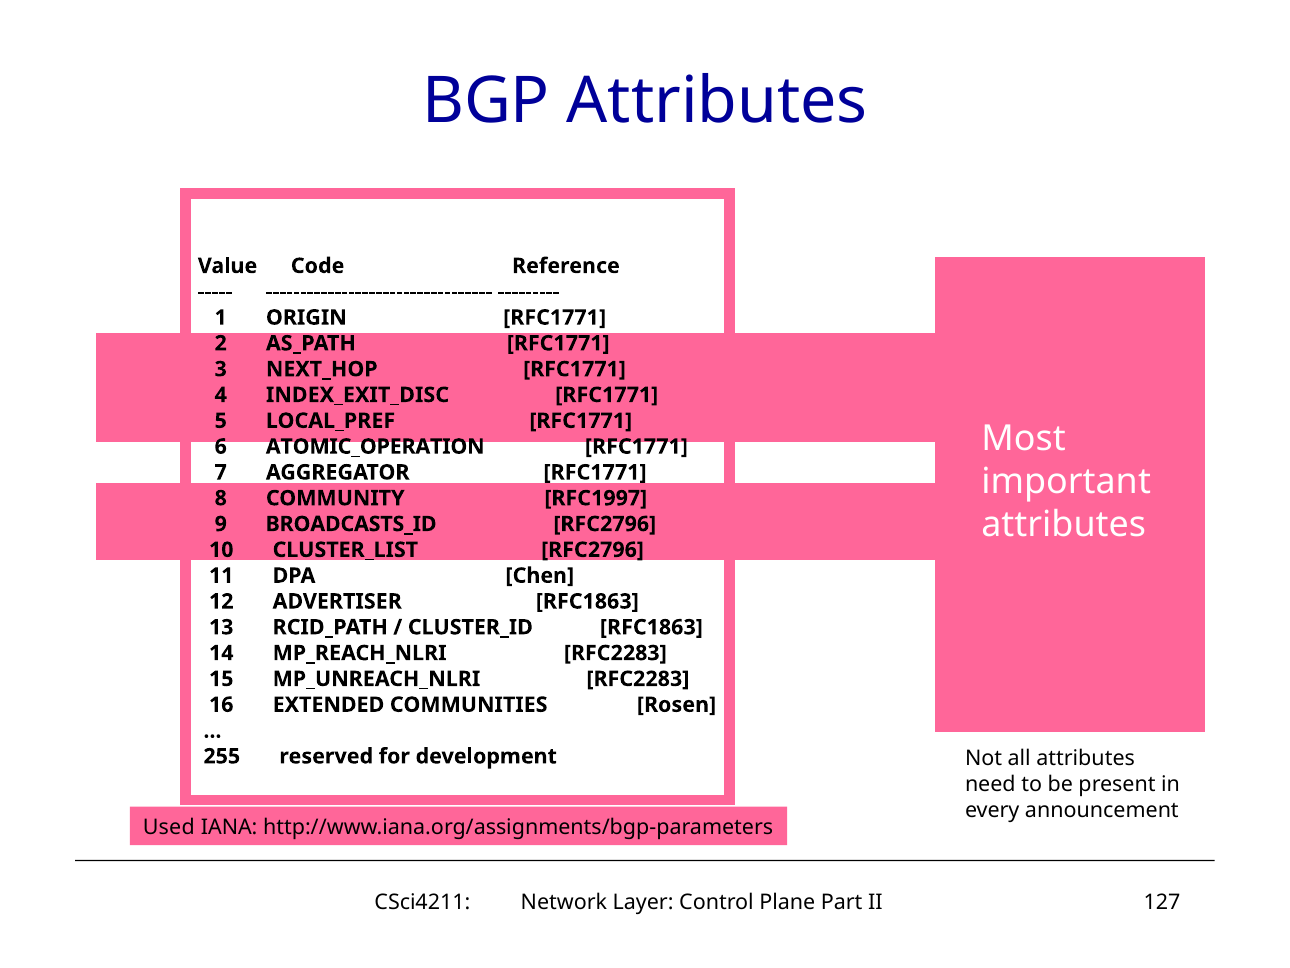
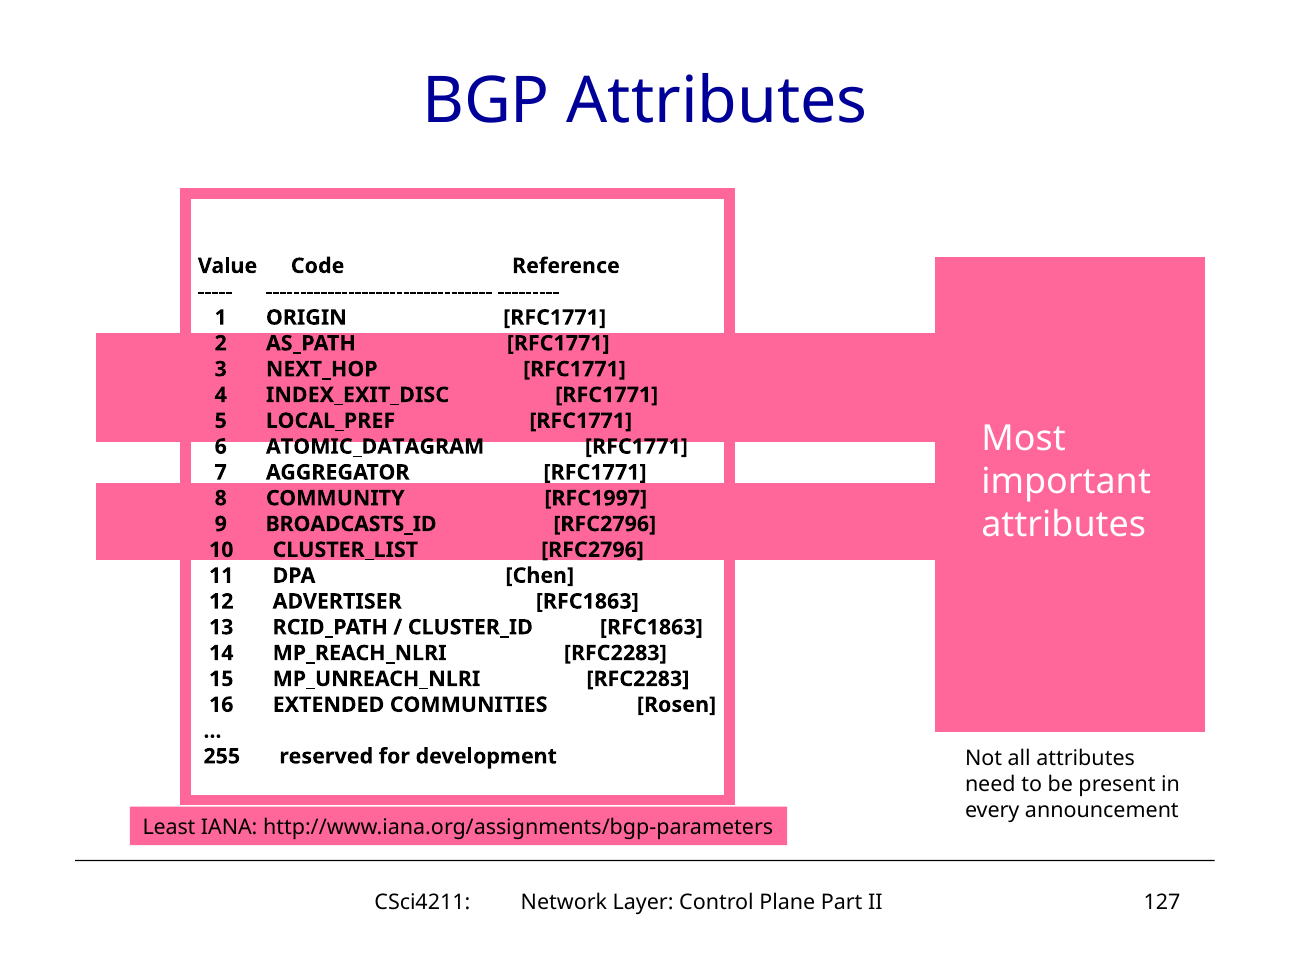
ATOMIC_OPERATION: ATOMIC_OPERATION -> ATOMIC_DATAGRAM (375, 446)
Used: Used -> Least (169, 827)
